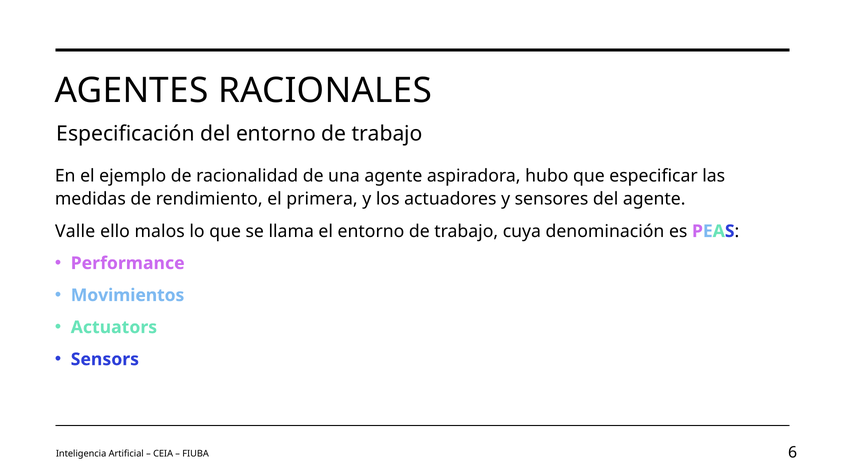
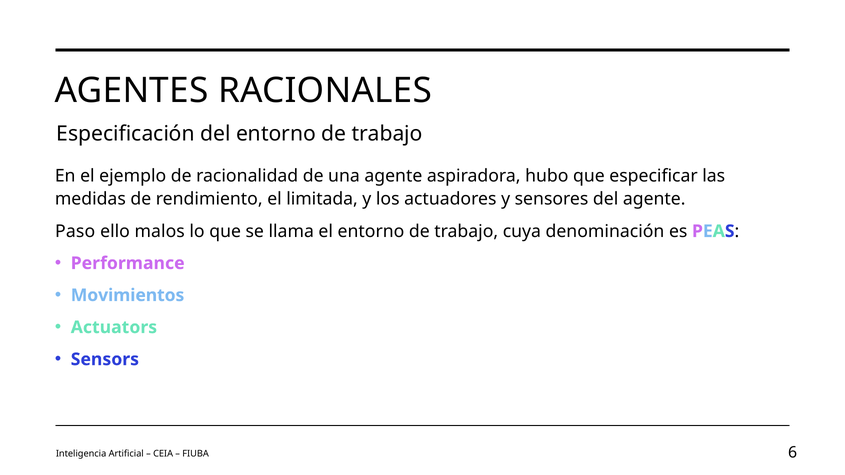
primera: primera -> limitada (322, 199)
Valle: Valle -> Paso (75, 231)
